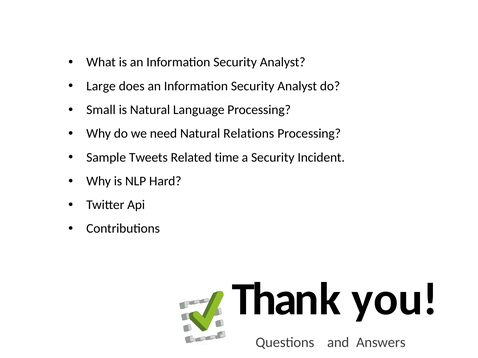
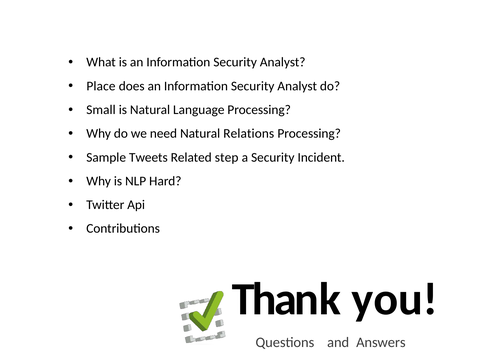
Large: Large -> Place (101, 86)
time: time -> step (227, 158)
